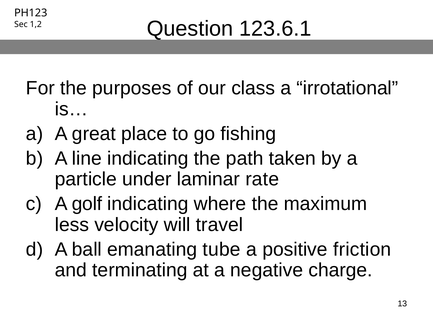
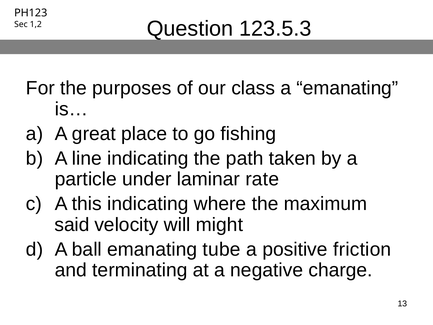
123.6.1: 123.6.1 -> 123.5.3 (275, 29)
a irrotational: irrotational -> emanating (347, 88)
golf: golf -> this (87, 204)
less: less -> said (72, 225)
travel: travel -> might (219, 225)
